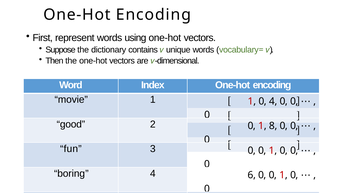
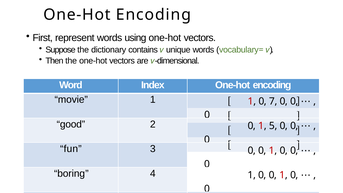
0 4: 4 -> 7 (273, 101)
8: 8 -> 5 (273, 126)
4 6: 6 -> 1 (252, 175)
